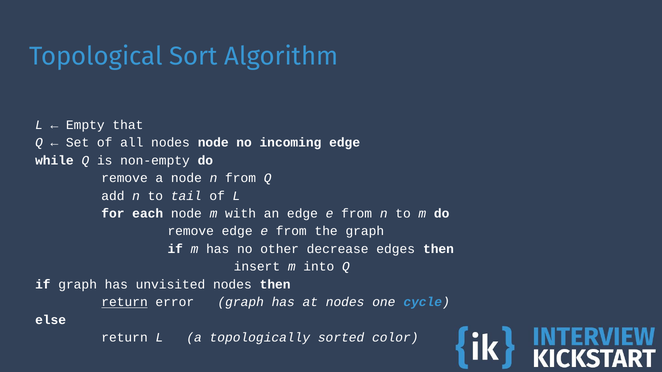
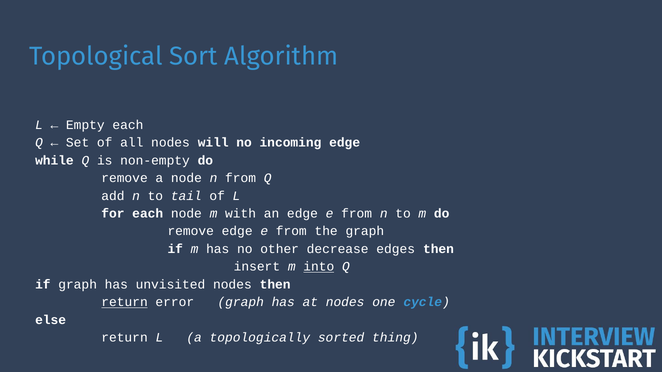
Empty that: that -> each (128, 125)
nodes node: node -> will (213, 143)
into underline: none -> present (319, 267)
color: color -> thing (395, 338)
